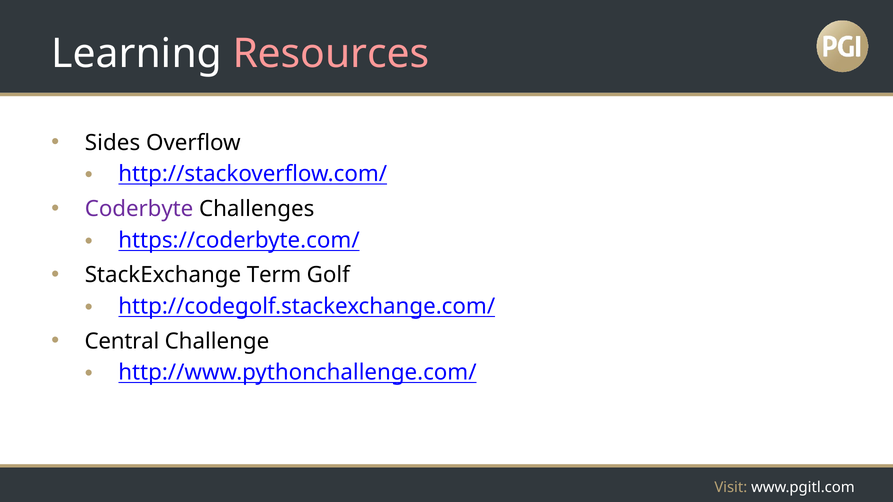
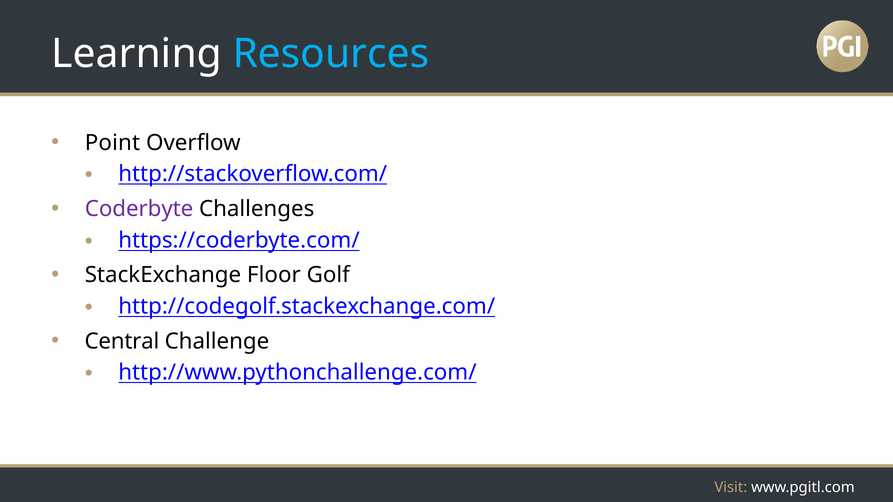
Resources colour: pink -> light blue (331, 54)
Sides: Sides -> Point (112, 143)
Term: Term -> Floor (274, 275)
